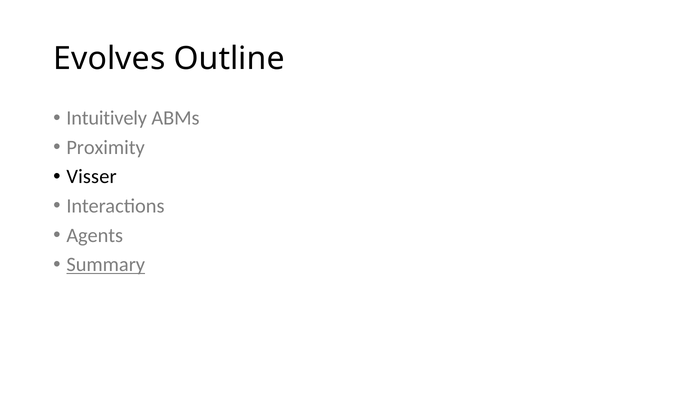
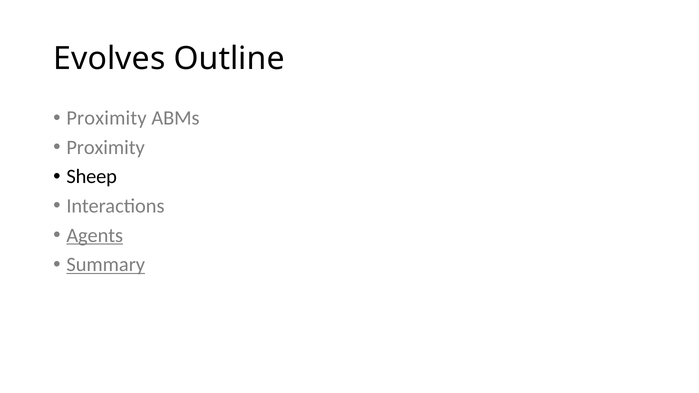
Intuitively: Intuitively -> Proximity (107, 118)
Visser: Visser -> Sheep (92, 177)
Agents underline: none -> present (95, 235)
